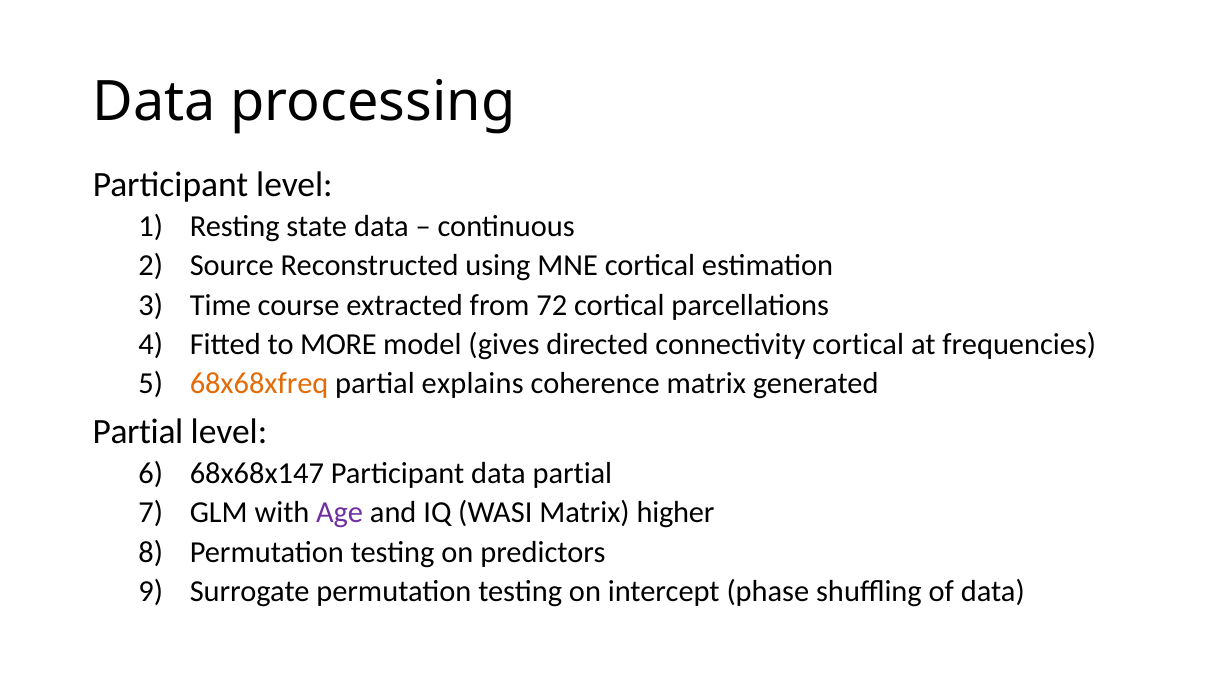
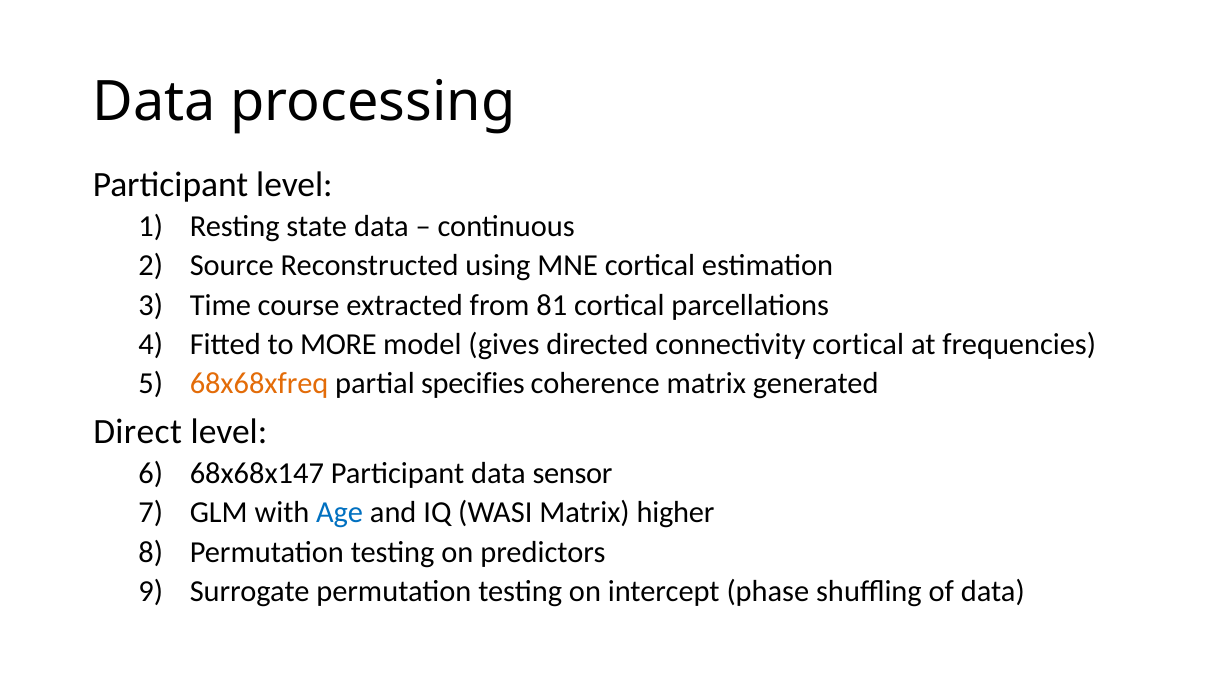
72: 72 -> 81 (552, 305)
explains: explains -> specifies (473, 383)
Partial: Partial -> Direct (138, 431)
data partial: partial -> sensor (573, 473)
Age colour: purple -> blue (340, 512)
